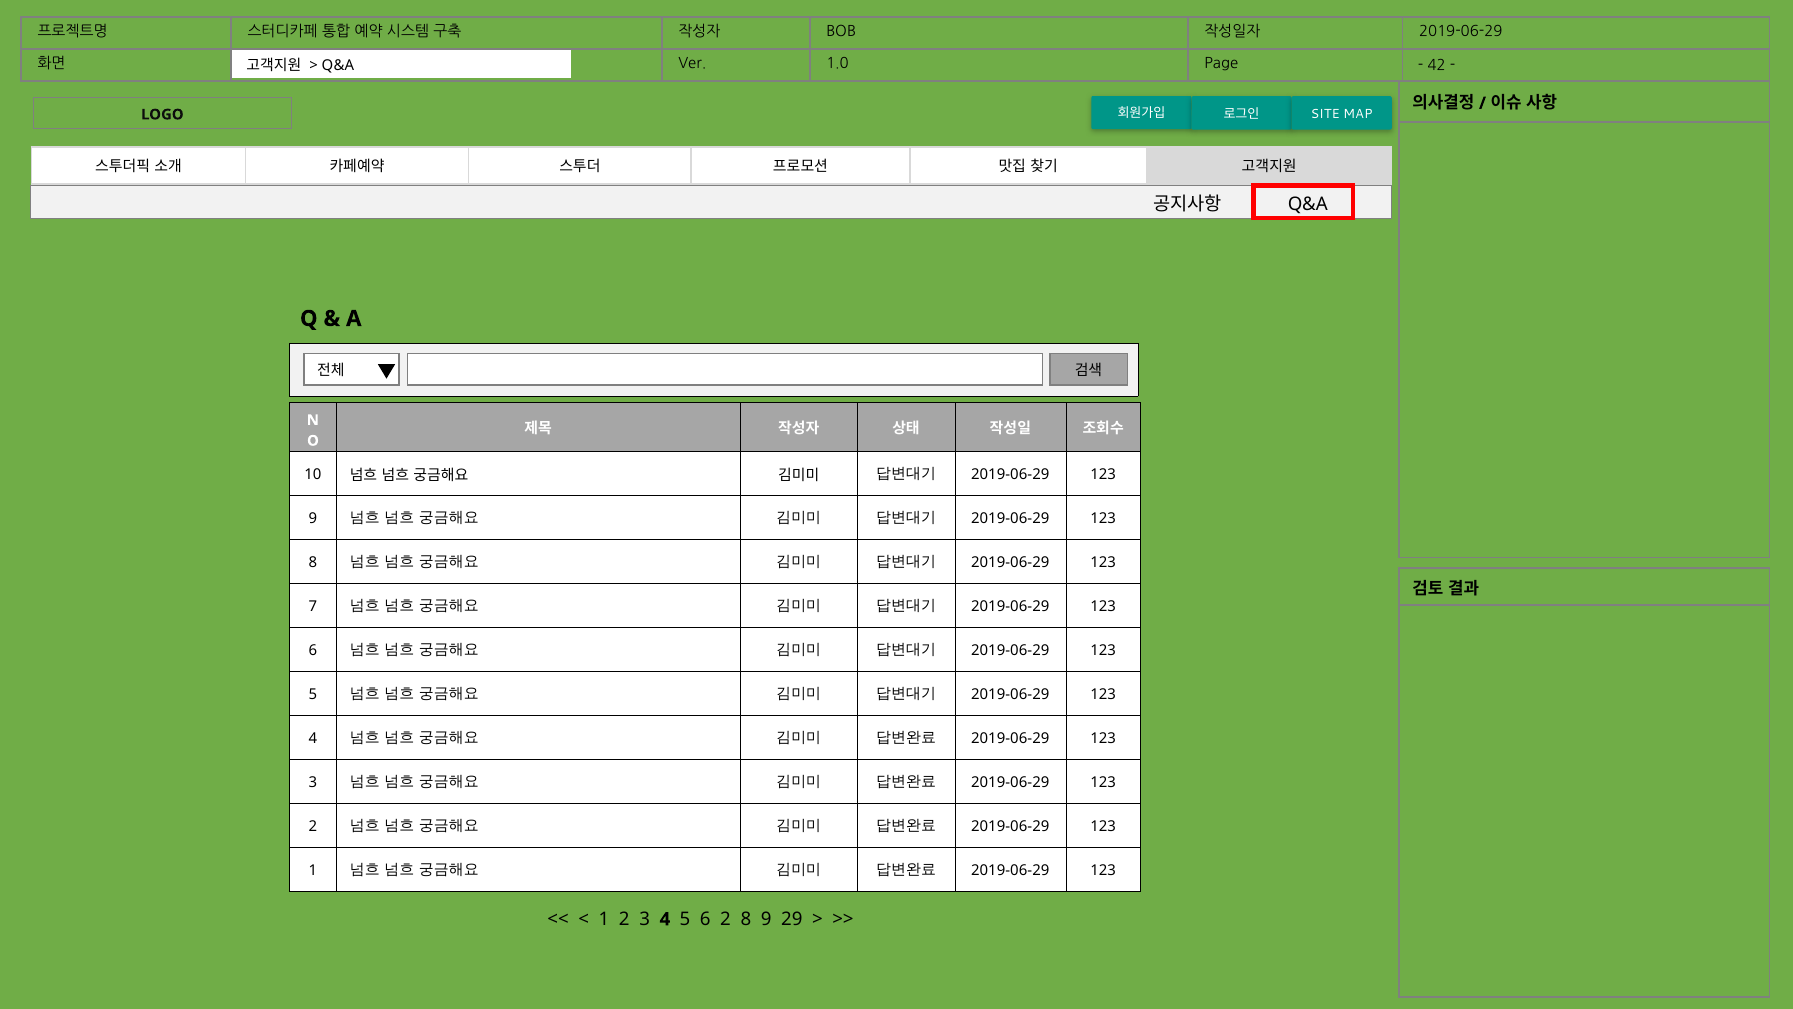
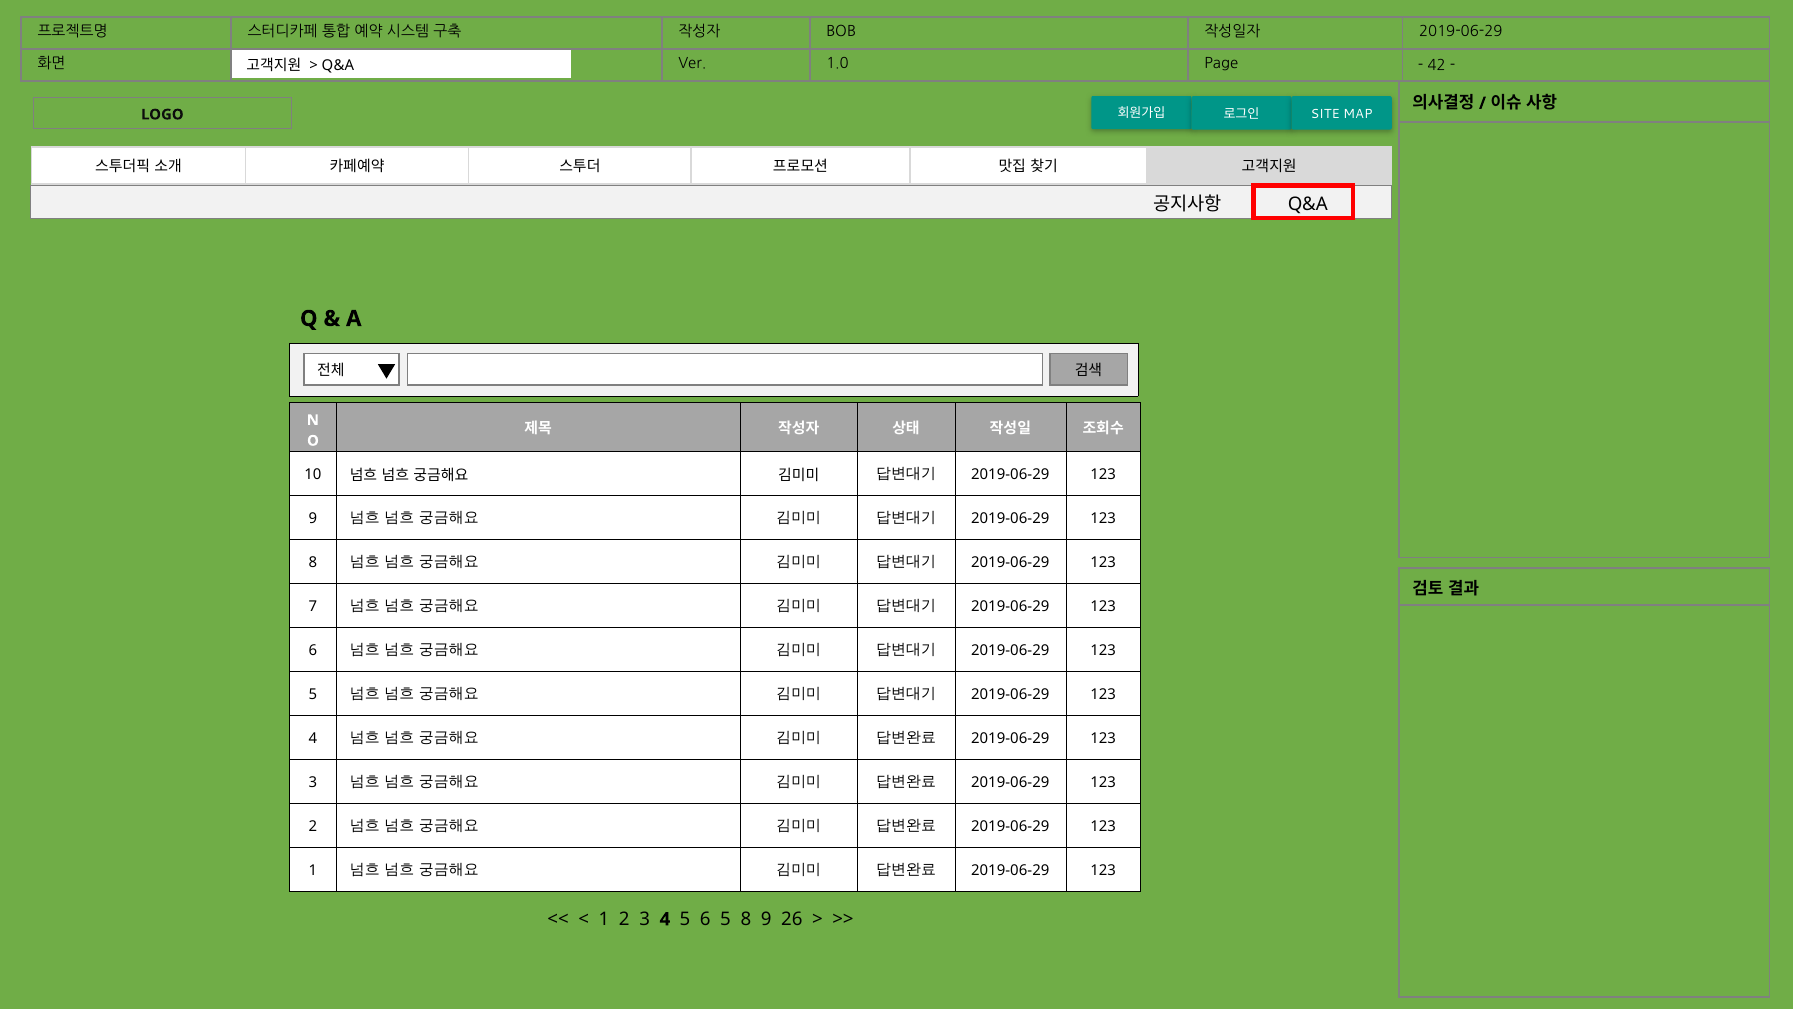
6 2: 2 -> 5 (726, 919)
29: 29 -> 26 (792, 919)
